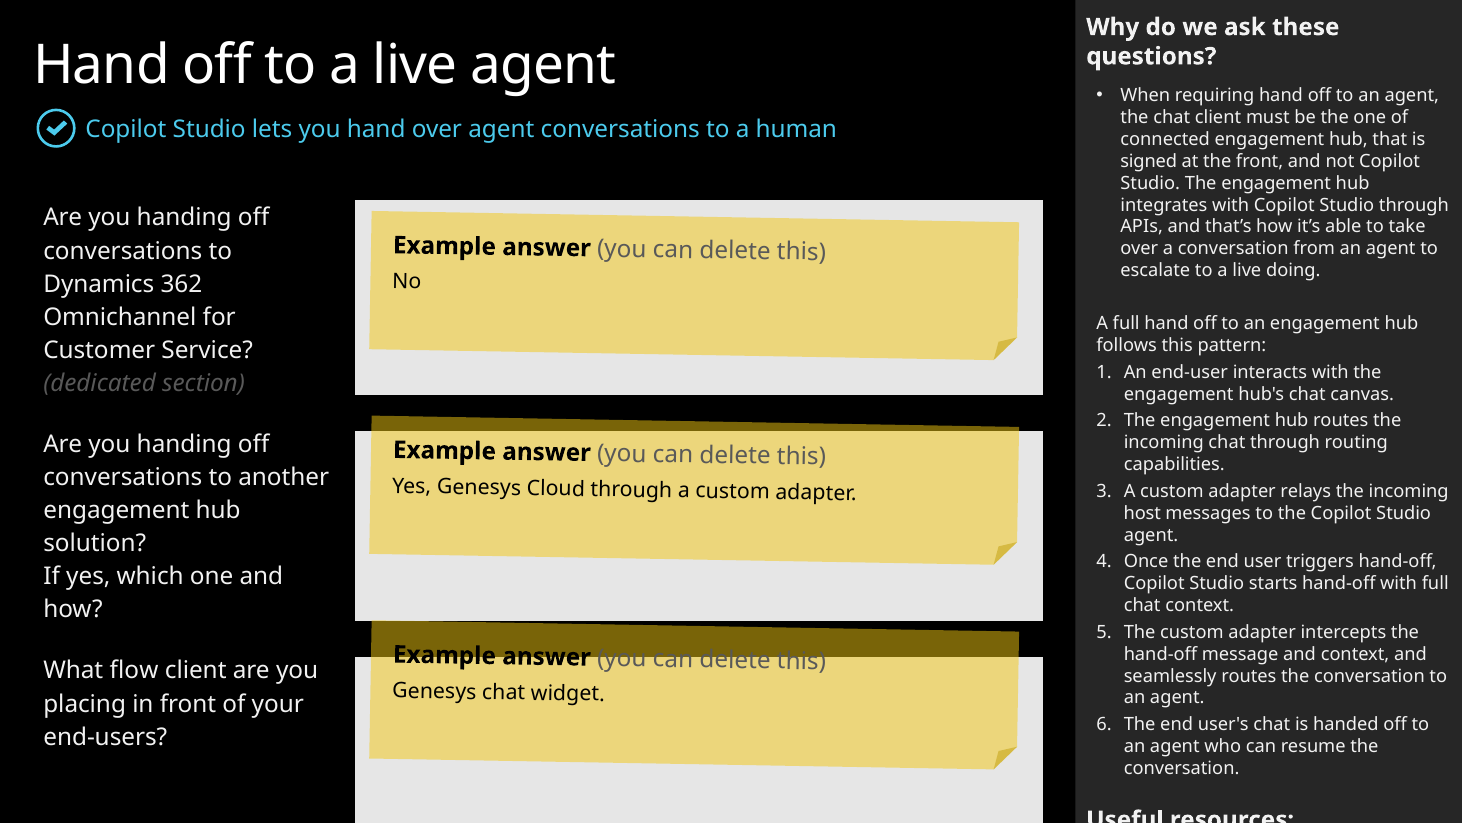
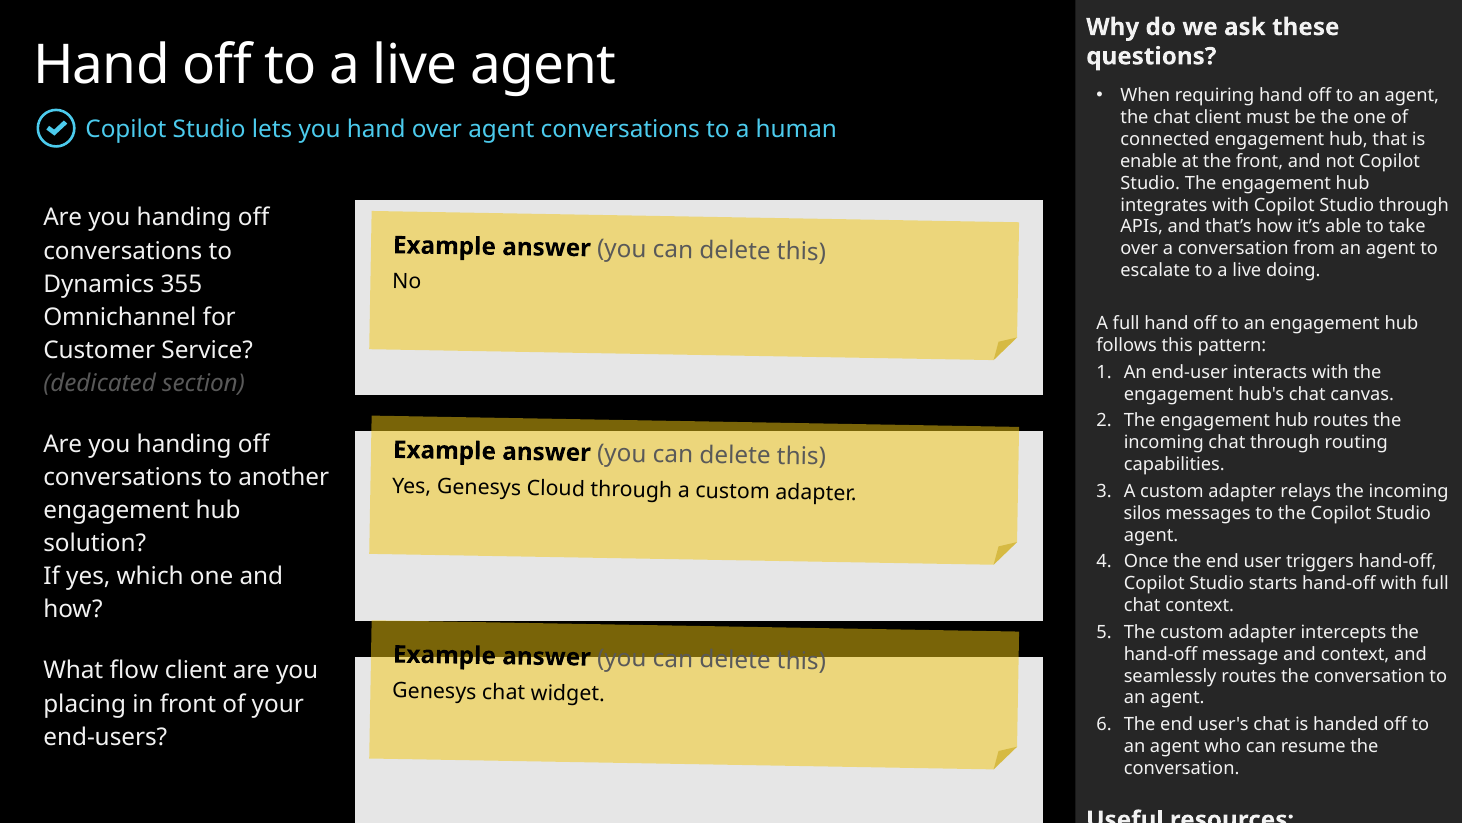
signed: signed -> enable (1149, 161)
362: 362 -> 355 (181, 284)
host: host -> silos (1142, 513)
